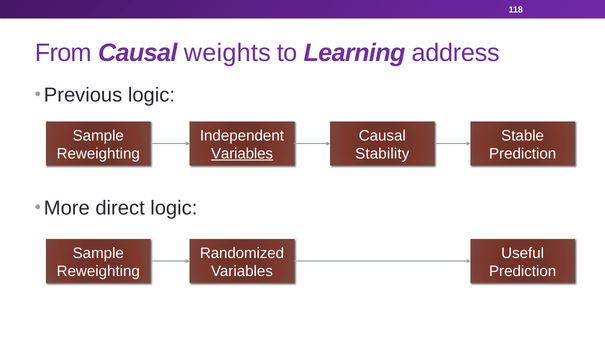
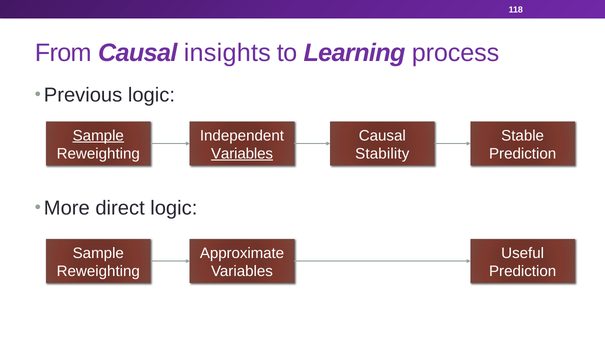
weights: weights -> insights (227, 53)
address: address -> process (456, 53)
Sample underline: none -> present (98, 136)
Randomized: Randomized -> Approximate (242, 253)
